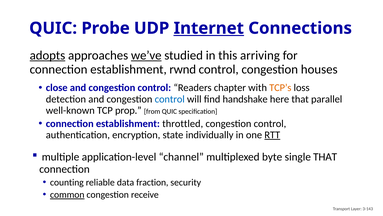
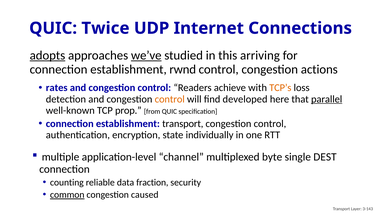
Probe: Probe -> Twice (105, 28)
Internet underline: present -> none (209, 28)
houses: houses -> actions (319, 69)
close: close -> rates (57, 88)
chapter: chapter -> achieve (230, 88)
control colour: blue -> orange (170, 99)
handshake: handshake -> developed (245, 99)
parallel underline: none -> present (327, 99)
establishment throttled: throttled -> transport (183, 123)
RTT underline: present -> none (272, 134)
single THAT: THAT -> DEST (325, 157)
receive: receive -> caused (145, 194)
